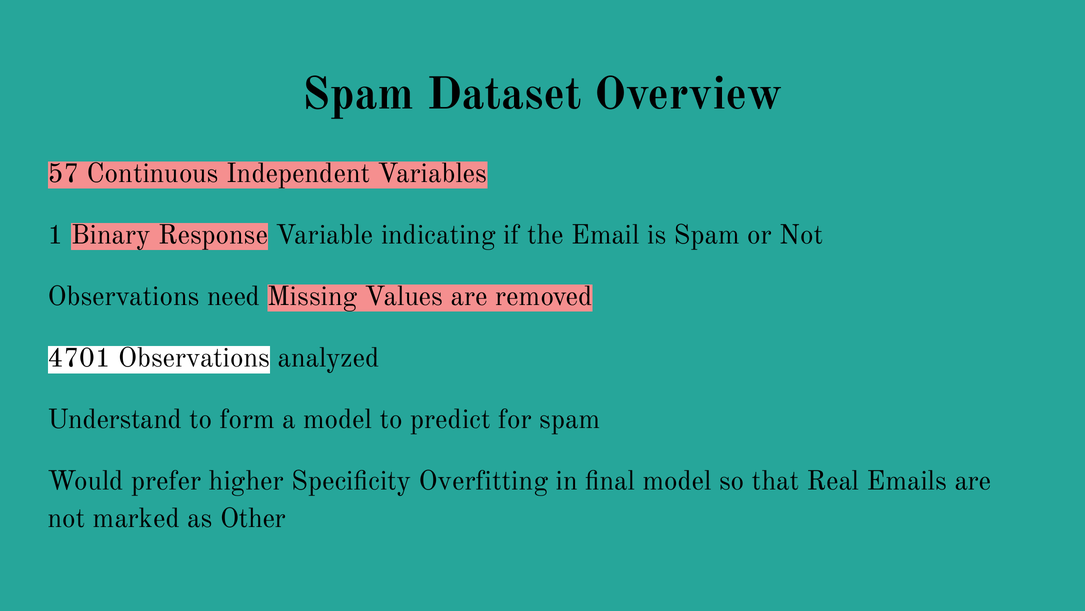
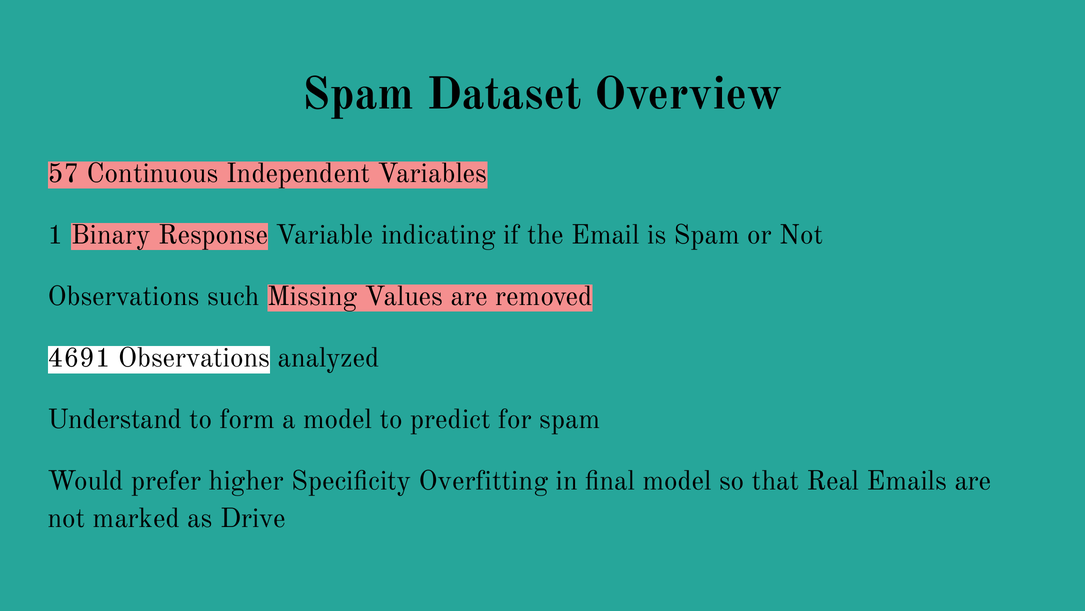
need: need -> such (233, 296)
4701: 4701 -> 4691 (79, 357)
Other: Other -> Drive (253, 518)
